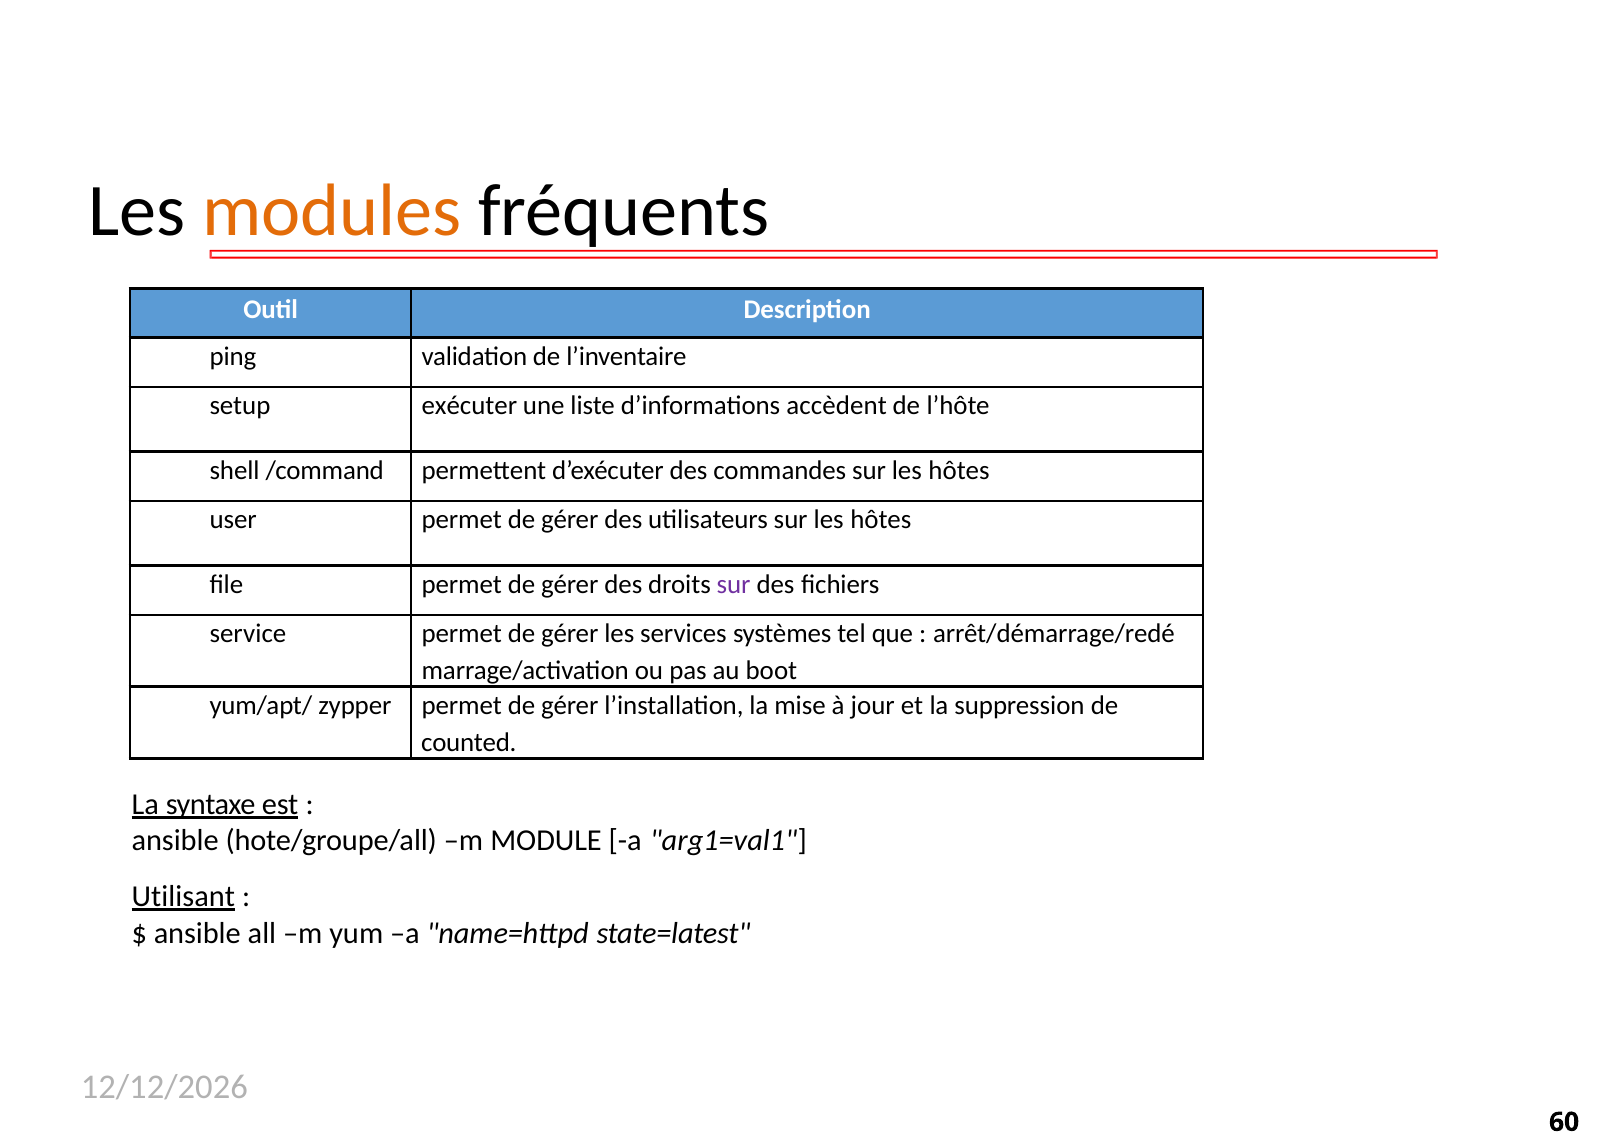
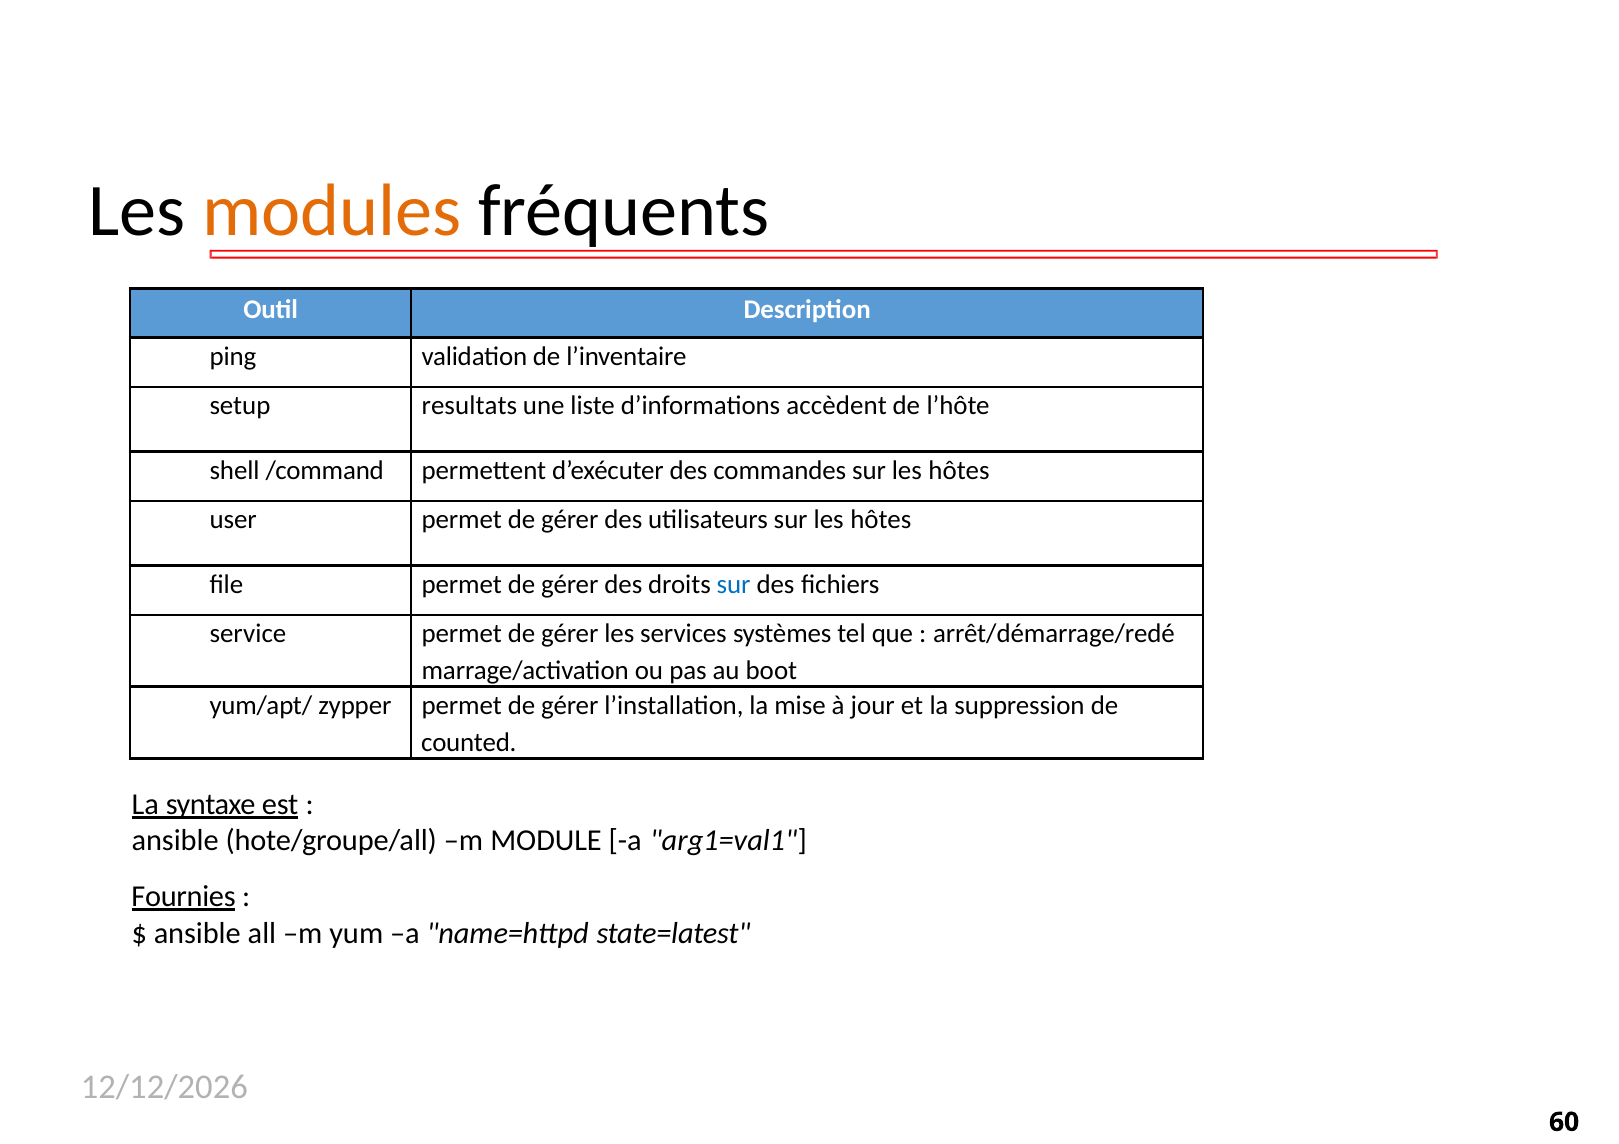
exécuter: exécuter -> resultats (469, 406)
sur colour: purple -> blue (734, 585)
Utilisant: Utilisant -> Fournies (184, 897)
